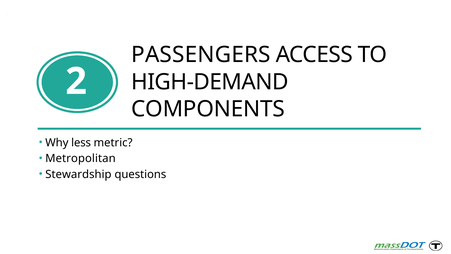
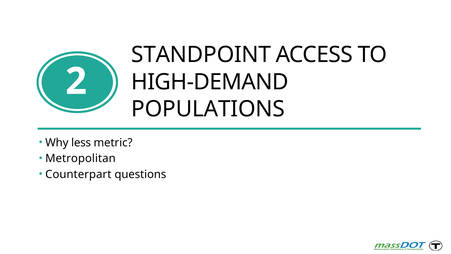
PASSENGERS: PASSENGERS -> STANDPOINT (201, 55)
COMPONENTS: COMPONENTS -> POPULATIONS (208, 109)
Stewardship: Stewardship -> Counterpart (78, 174)
